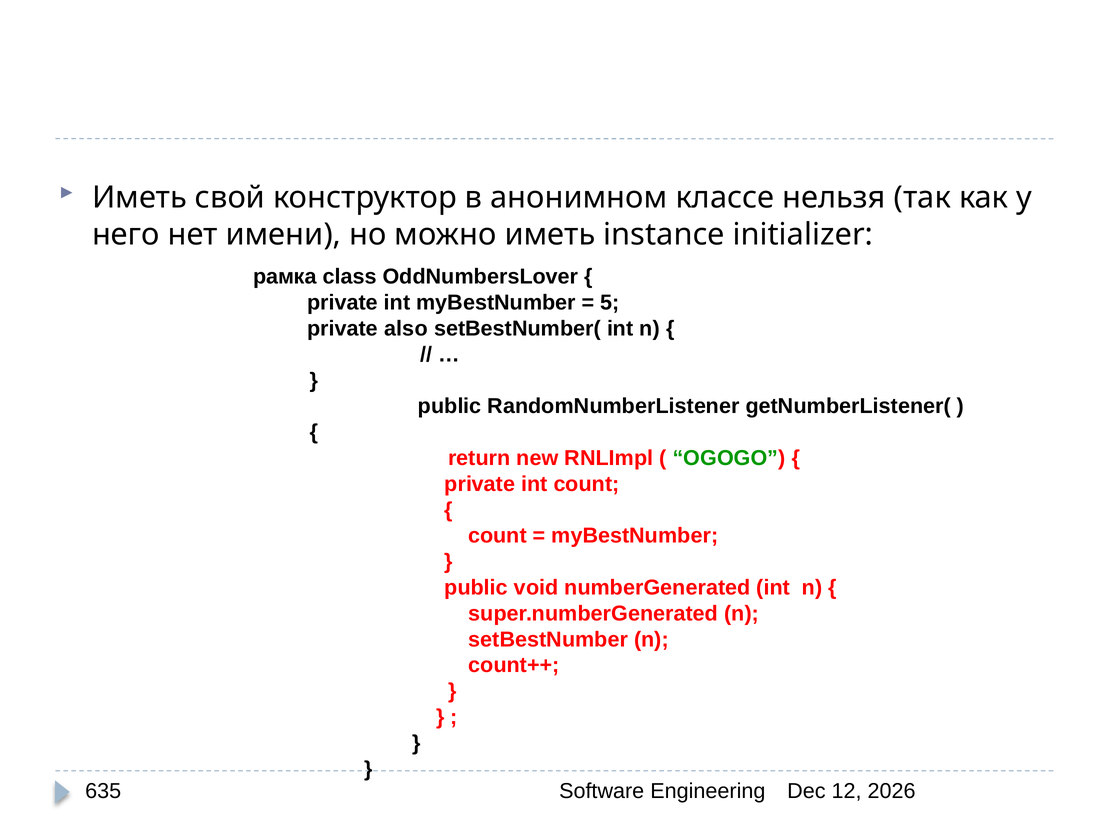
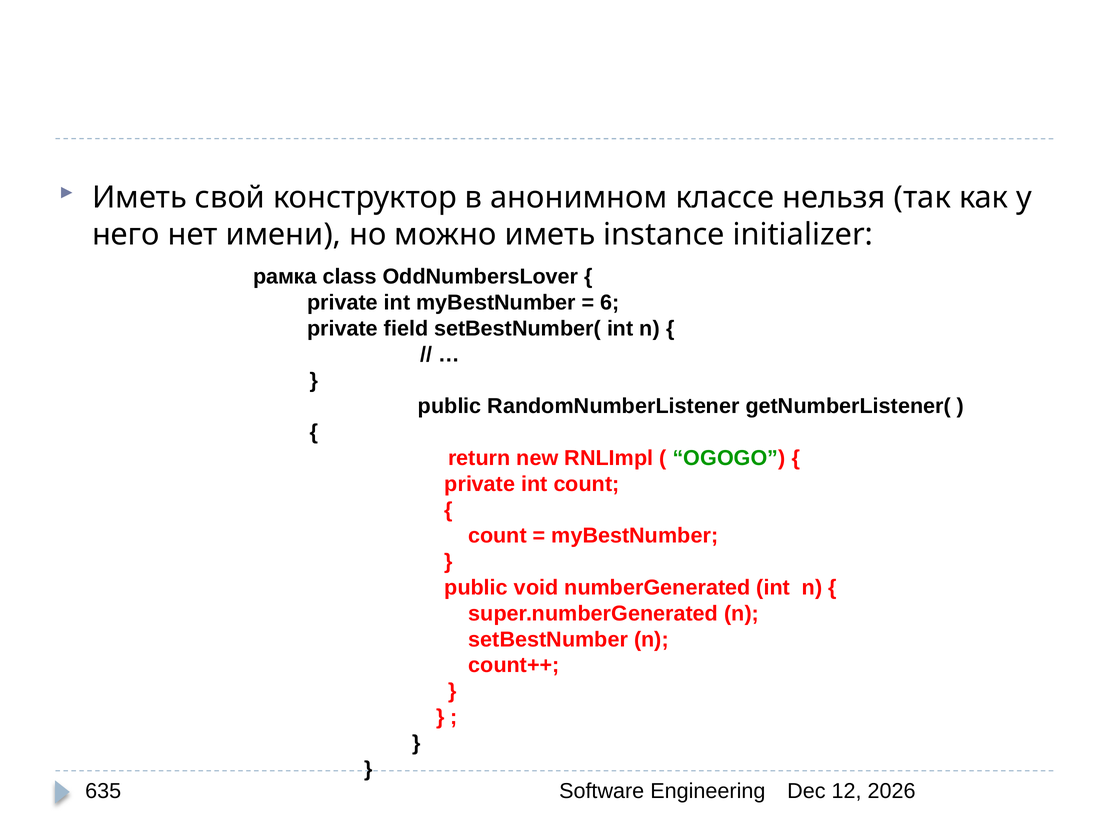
5: 5 -> 6 (610, 303)
also: also -> field (406, 329)
